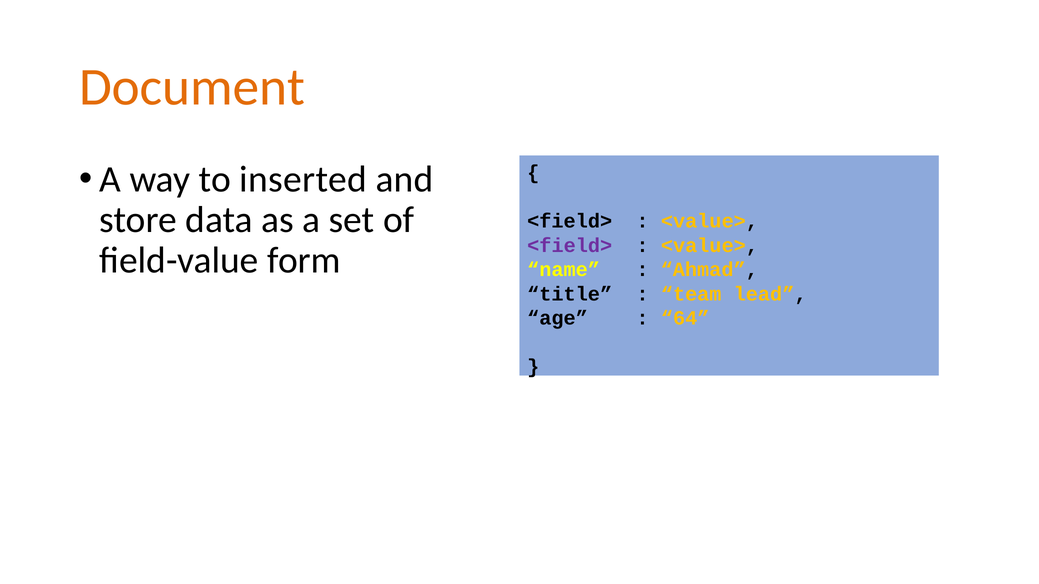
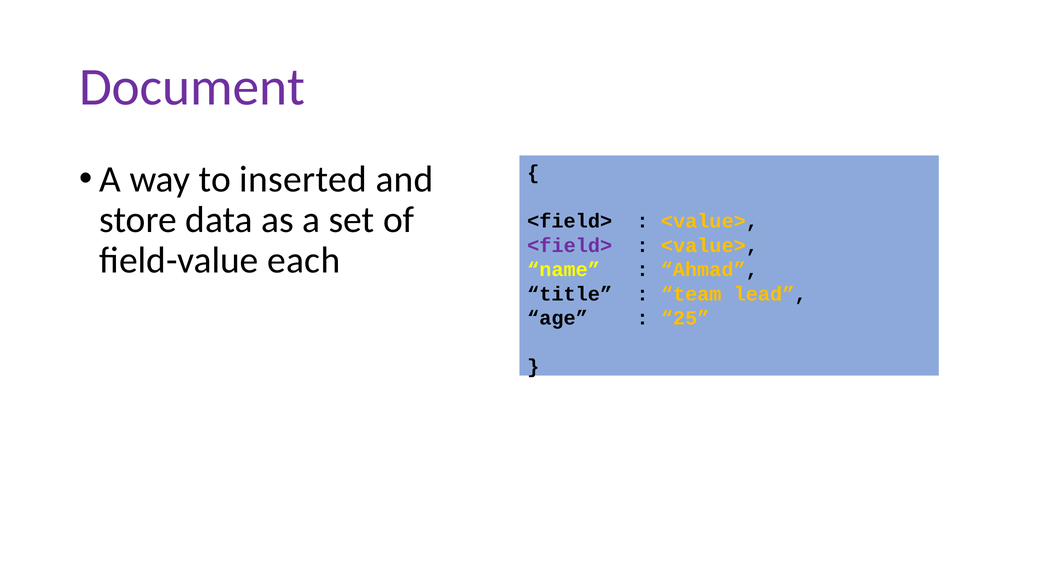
Document colour: orange -> purple (192, 87)
form: form -> each (304, 260)
64: 64 -> 25 (685, 318)
